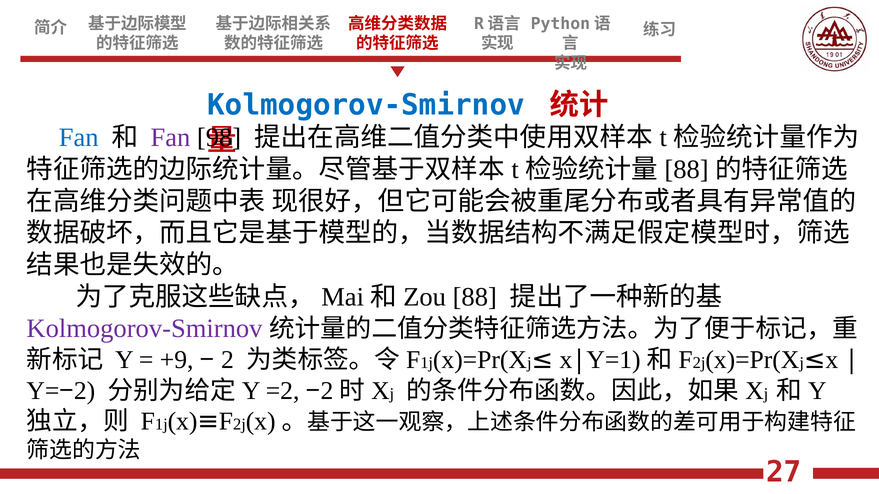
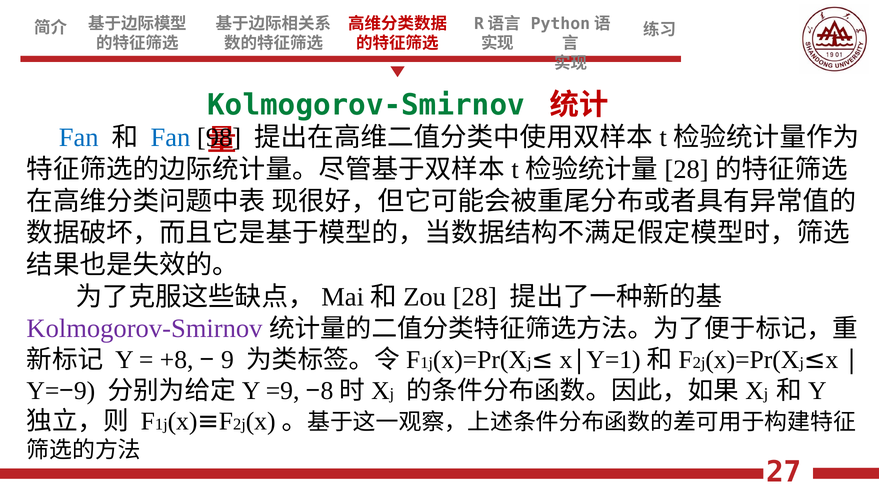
Kolmogorov-Smirnov colour: blue -> green (366, 105)
Fan colour: purple -> blue (170, 138)
88: 88 -> 28 (687, 170)
88: 88 -> 28 (475, 297)
+9: +9 -> +8 (177, 360)
2: 2 -> 9 (227, 360)
2: 2 -> 9 (85, 391)
=2: =2 -> =9 (283, 391)
2: 2 -> 8 (327, 391)
